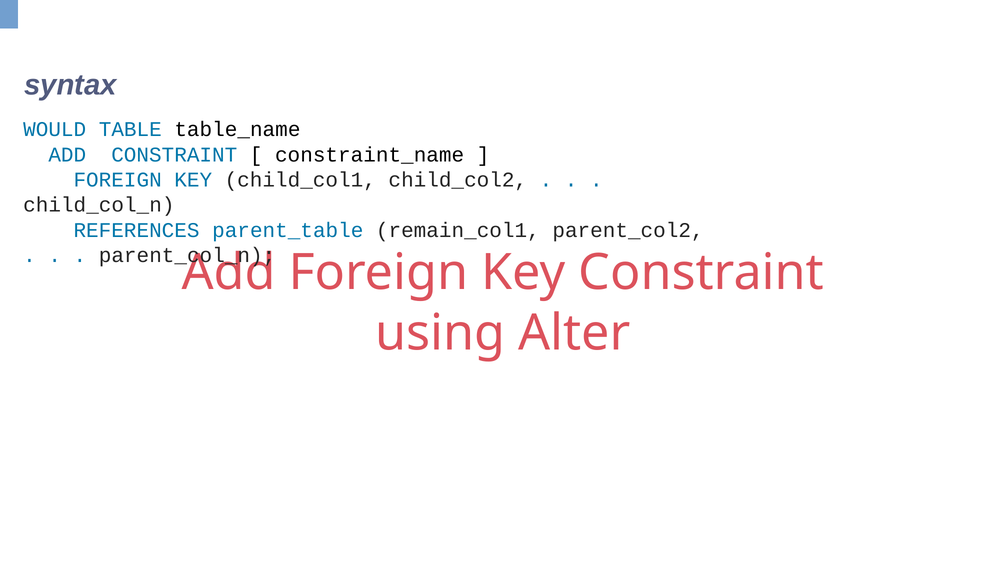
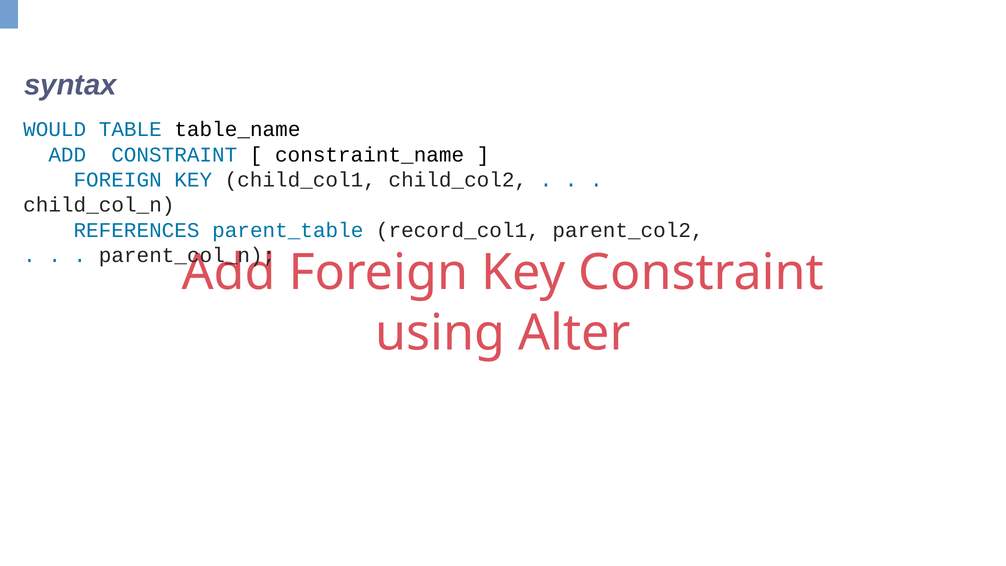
remain_col1: remain_col1 -> record_col1 (458, 230)
